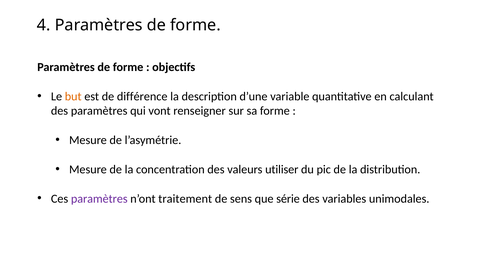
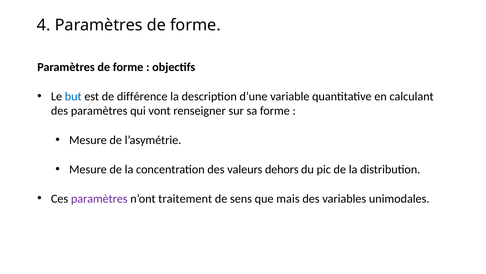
but colour: orange -> blue (73, 96)
utiliser: utiliser -> dehors (282, 169)
série: série -> mais (288, 198)
